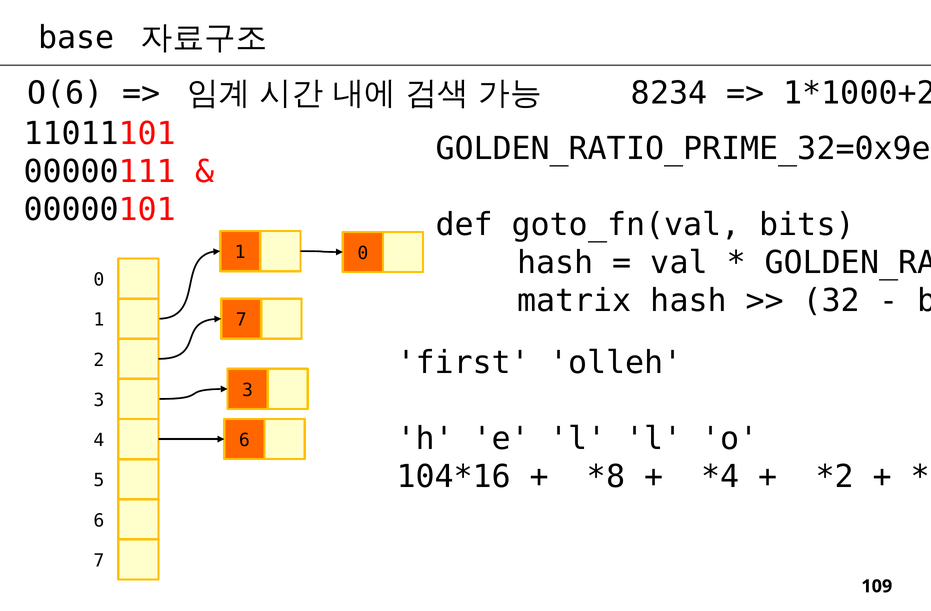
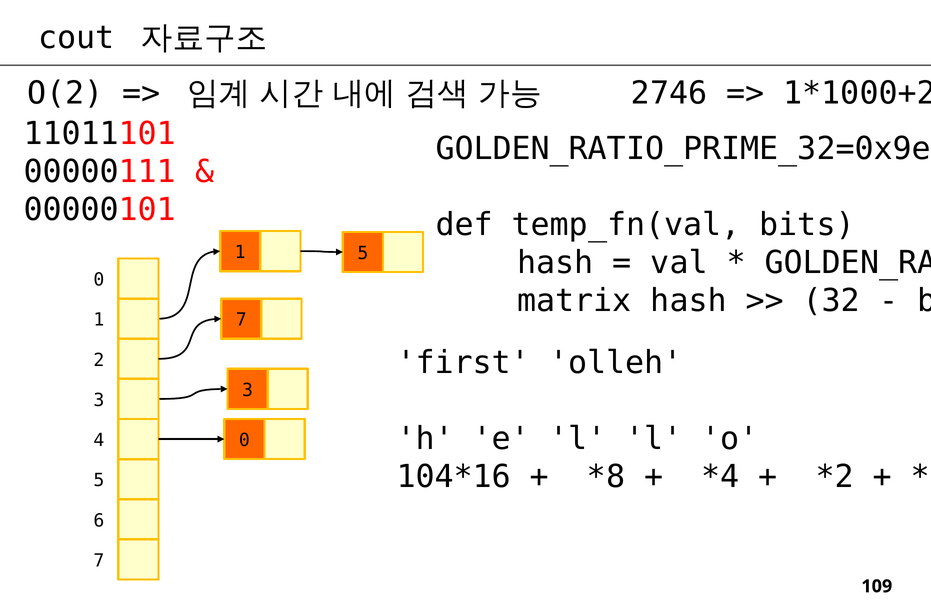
base: base -> cout (76, 38)
O(6: O(6 -> O(2 (65, 93)
8234: 8234 -> 2746 (669, 93)
goto_fn(val: goto_fn(val -> temp_fn(val (626, 225)
1 0: 0 -> 5 (363, 253)
4 6: 6 -> 0 (244, 441)
